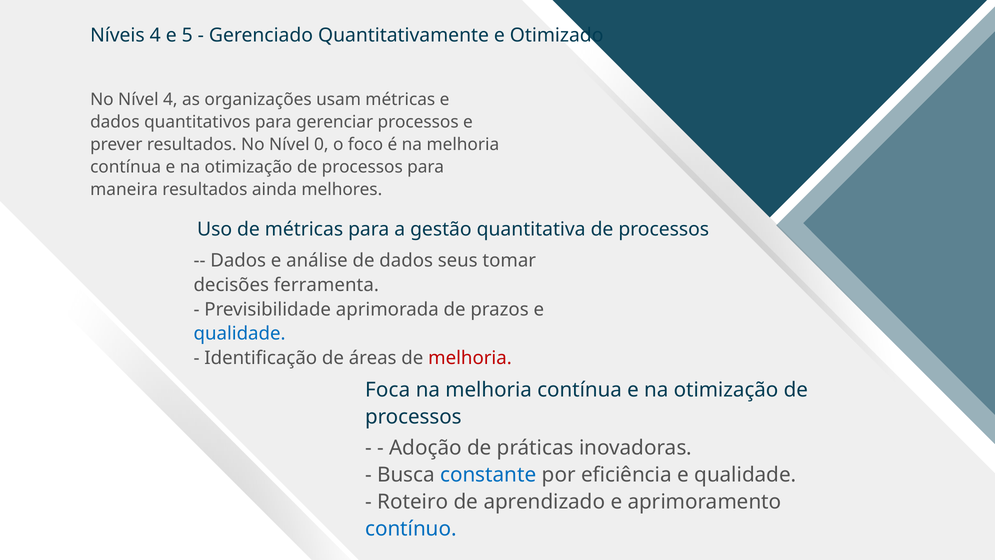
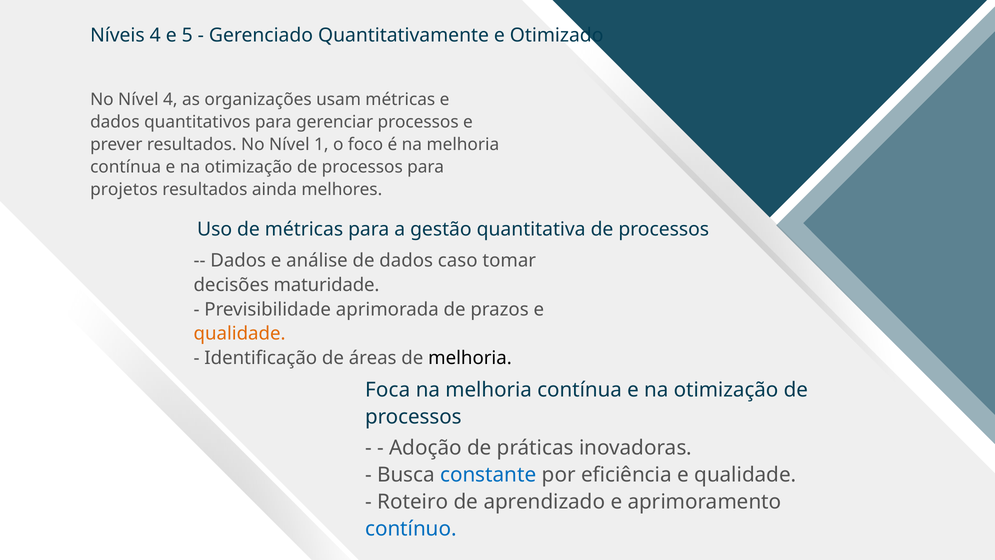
0: 0 -> 1 (321, 145)
maneira: maneira -> projetos (124, 189)
seus: seus -> caso (458, 261)
ferramenta: ferramenta -> maturidade (326, 285)
qualidade colour: blue -> orange (240, 333)
melhoria colour: red -> black (470, 358)
